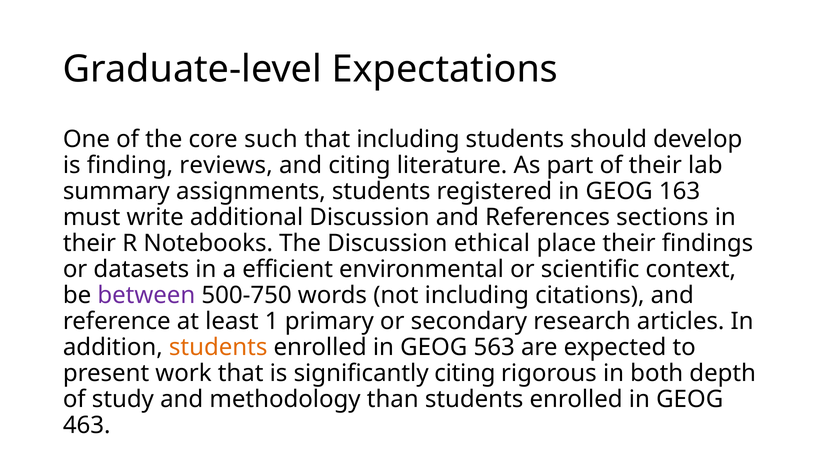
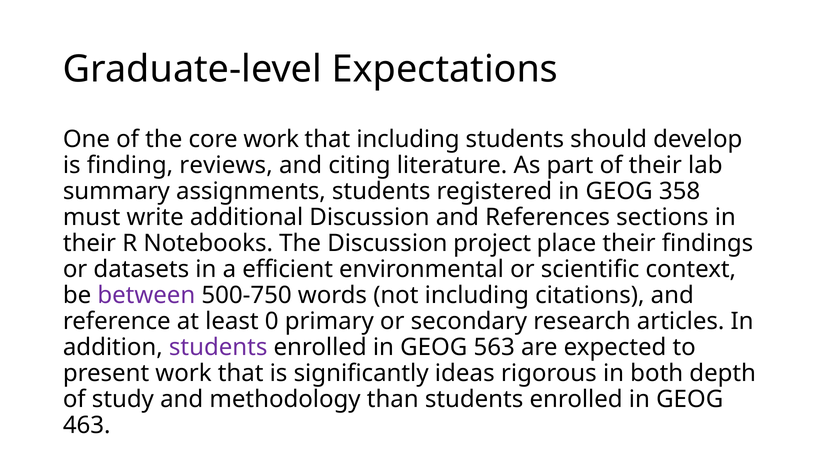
core such: such -> work (271, 139)
163: 163 -> 358 (680, 191)
ethical: ethical -> project (492, 243)
1: 1 -> 0 (272, 321)
students colour: orange -> purple (218, 347)
significantly citing: citing -> ideas (465, 373)
